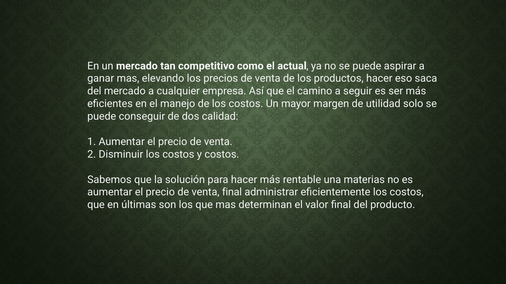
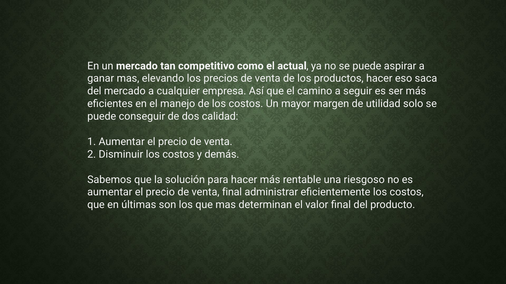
y costos: costos -> demás (222, 155)
materias: materias -> riesgoso (364, 180)
